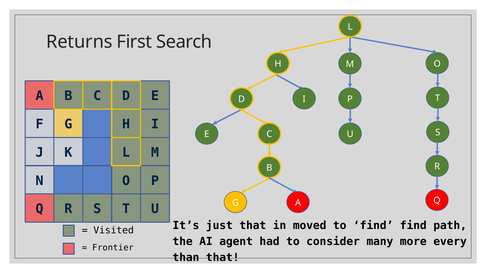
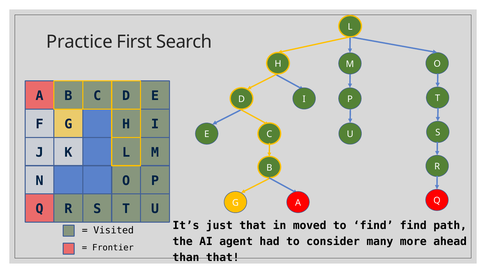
Returns: Returns -> Practice (79, 42)
every: every -> ahead (450, 242)
